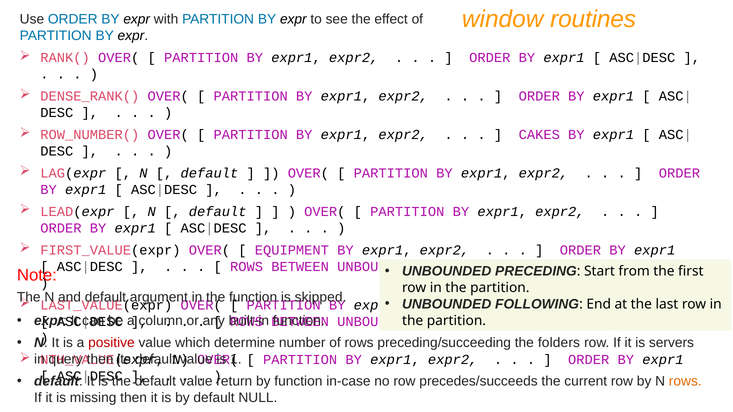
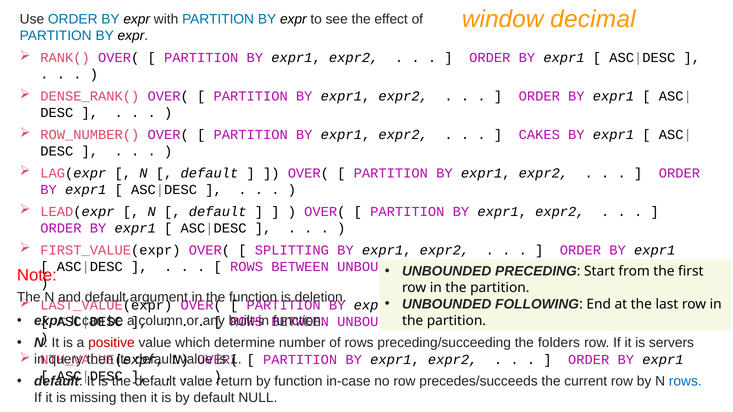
routines: routines -> decimal (593, 19)
EQUIPMENT: EQUIPMENT -> SPLITTING (292, 250)
skipped: skipped -> deletion (321, 297)
rows colour: orange -> blue (685, 382)
